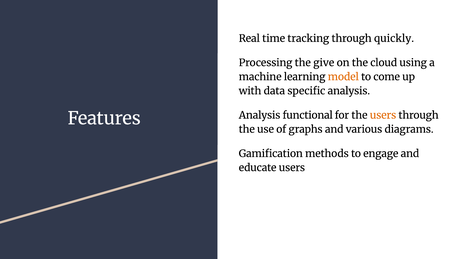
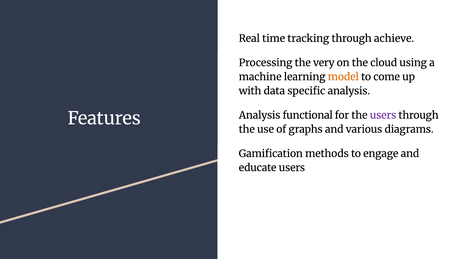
quickly: quickly -> achieve (394, 39)
give: give -> very (324, 63)
users colour: orange -> purple (383, 115)
